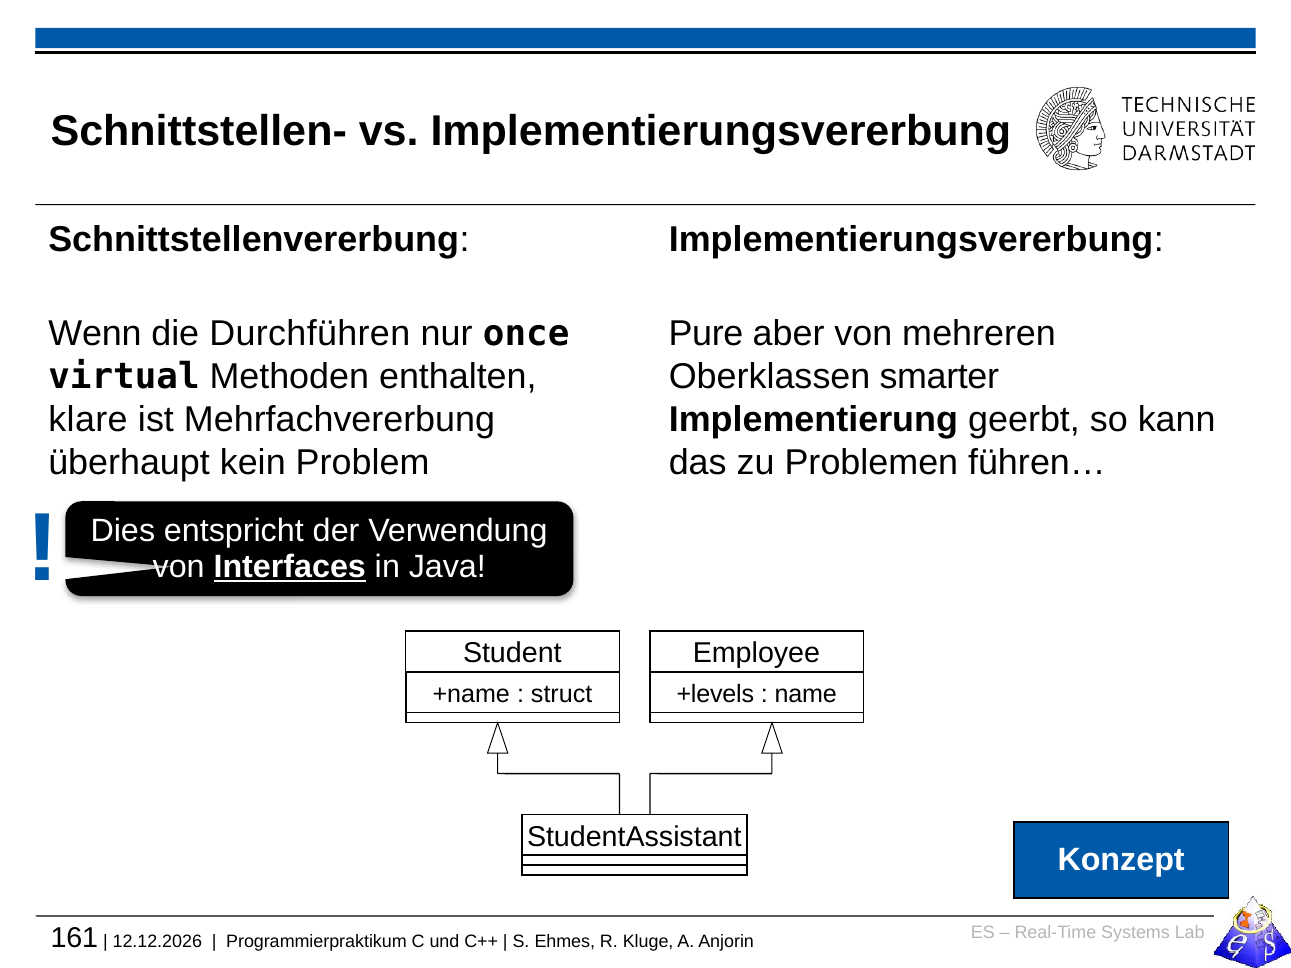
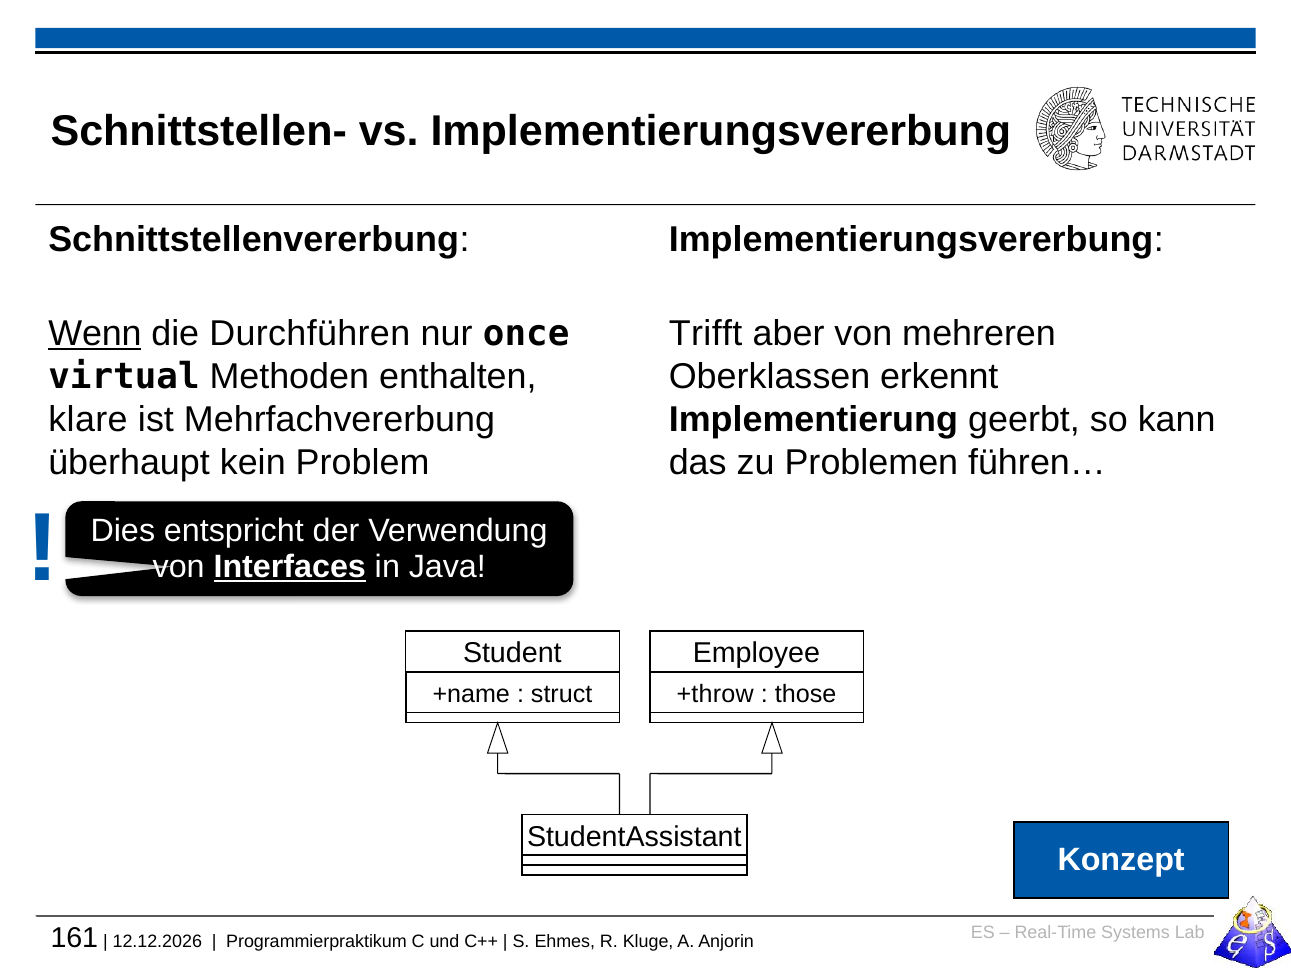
Wenn underline: none -> present (95, 333)
Pure: Pure -> Trifft (706, 333)
smarter: smarter -> erkennt (939, 376)
+levels: +levels -> +throw (715, 694)
name: name -> those (806, 694)
